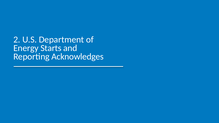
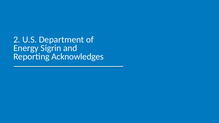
Starts: Starts -> Sigrin (51, 48)
